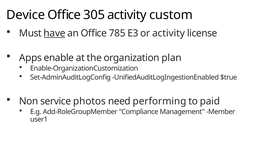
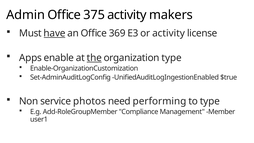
Device: Device -> Admin (26, 15)
305: 305 -> 375 (94, 15)
custom: custom -> makers (171, 15)
785: 785 -> 369 (117, 33)
the underline: none -> present (94, 58)
organization plan: plan -> type (172, 58)
to paid: paid -> type (210, 101)
